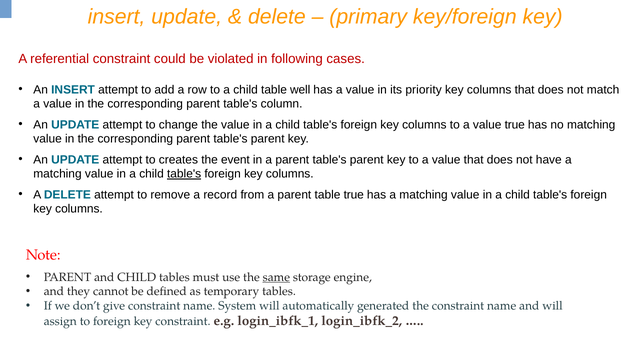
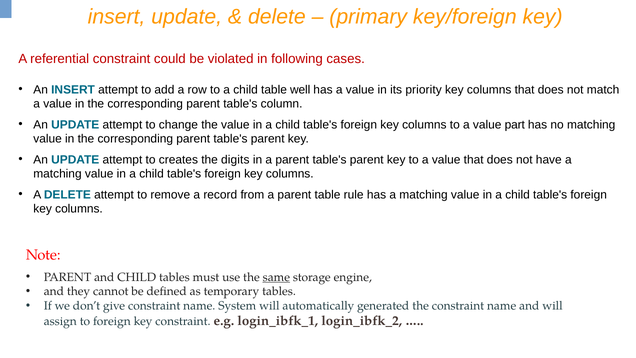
value true: true -> part (515, 124)
event: event -> digits (235, 159)
table's underline: present -> none (184, 174)
table true: true -> rule (354, 194)
